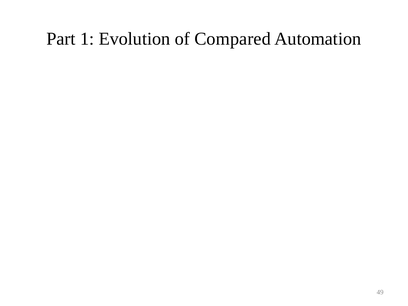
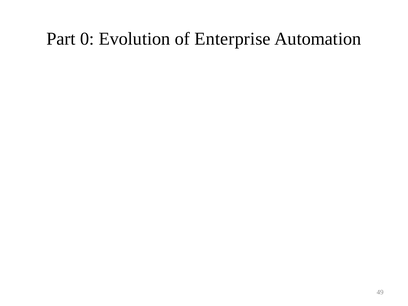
1: 1 -> 0 (87, 39)
Compared: Compared -> Enterprise (233, 39)
